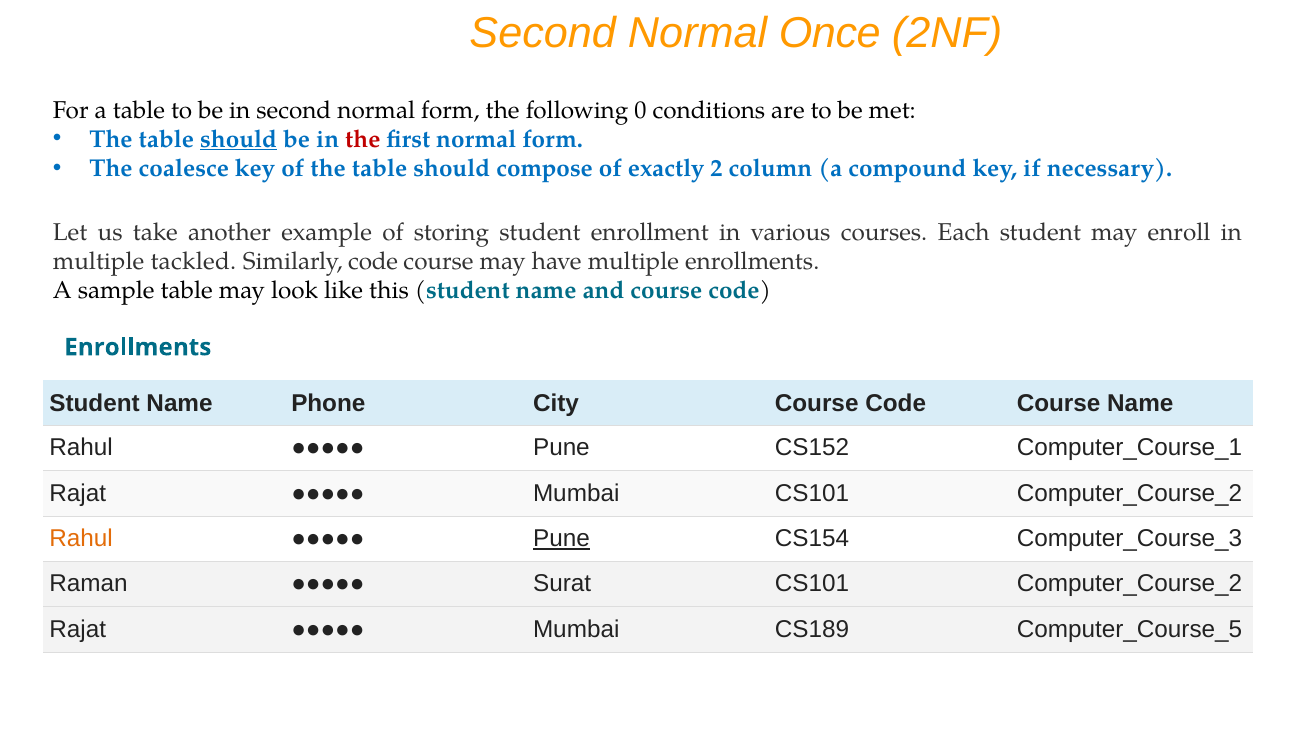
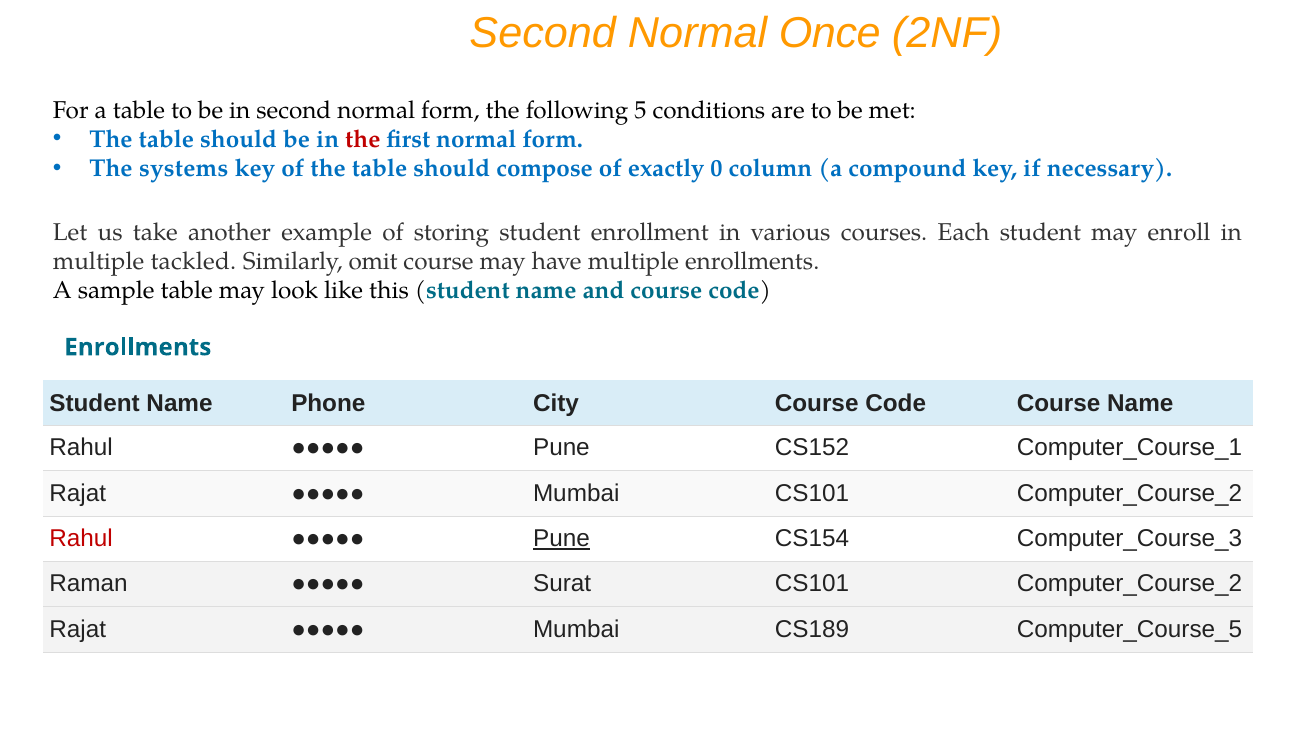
0: 0 -> 5 (640, 110)
should underline: present -> none (239, 139)
coalesce: coalesce -> systems (184, 168)
2: 2 -> 0 (717, 168)
Similarly code: code -> omit (373, 262)
Rahul colour: orange -> red (81, 538)
